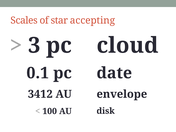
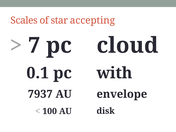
3: 3 -> 7 (34, 45)
date: date -> with (114, 73)
3412: 3412 -> 7937 (40, 94)
